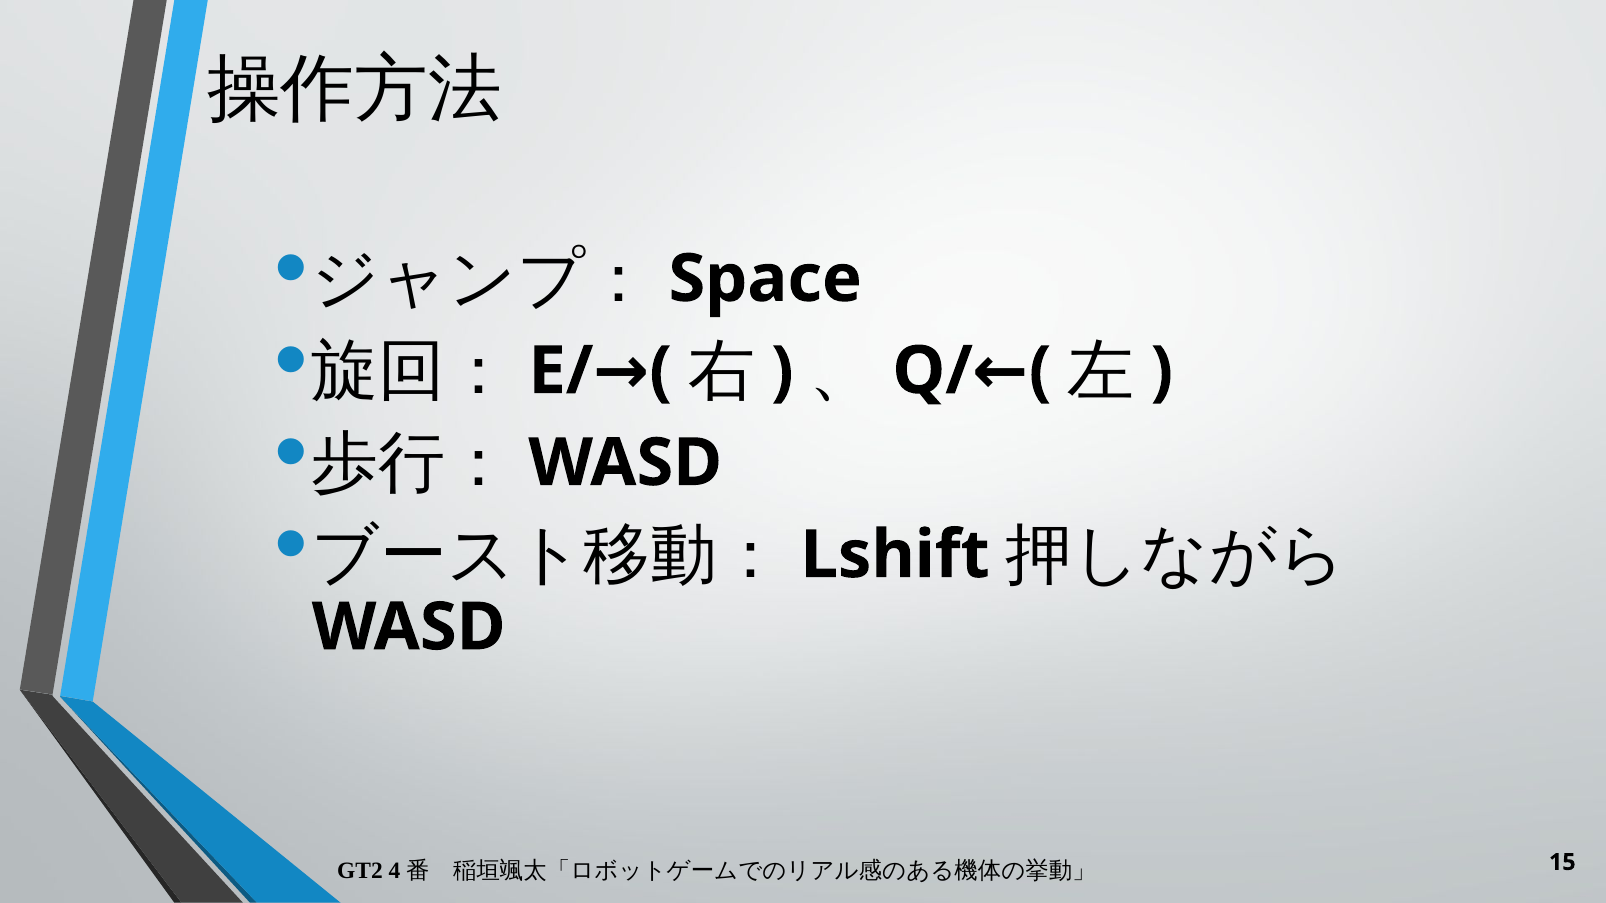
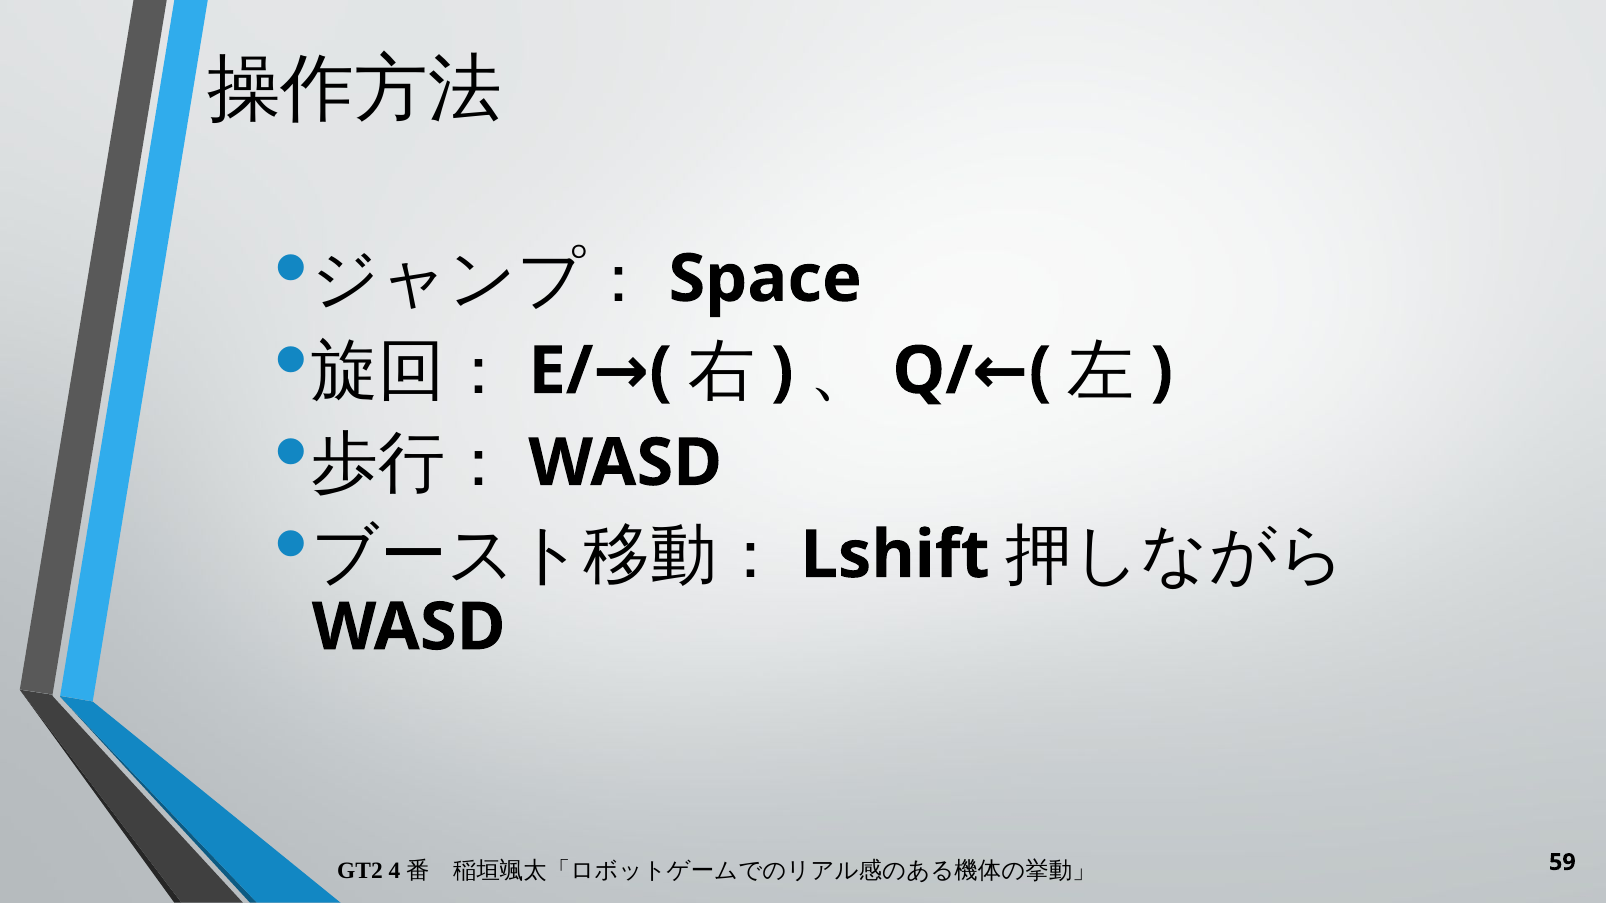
15: 15 -> 59 (1562, 863)
